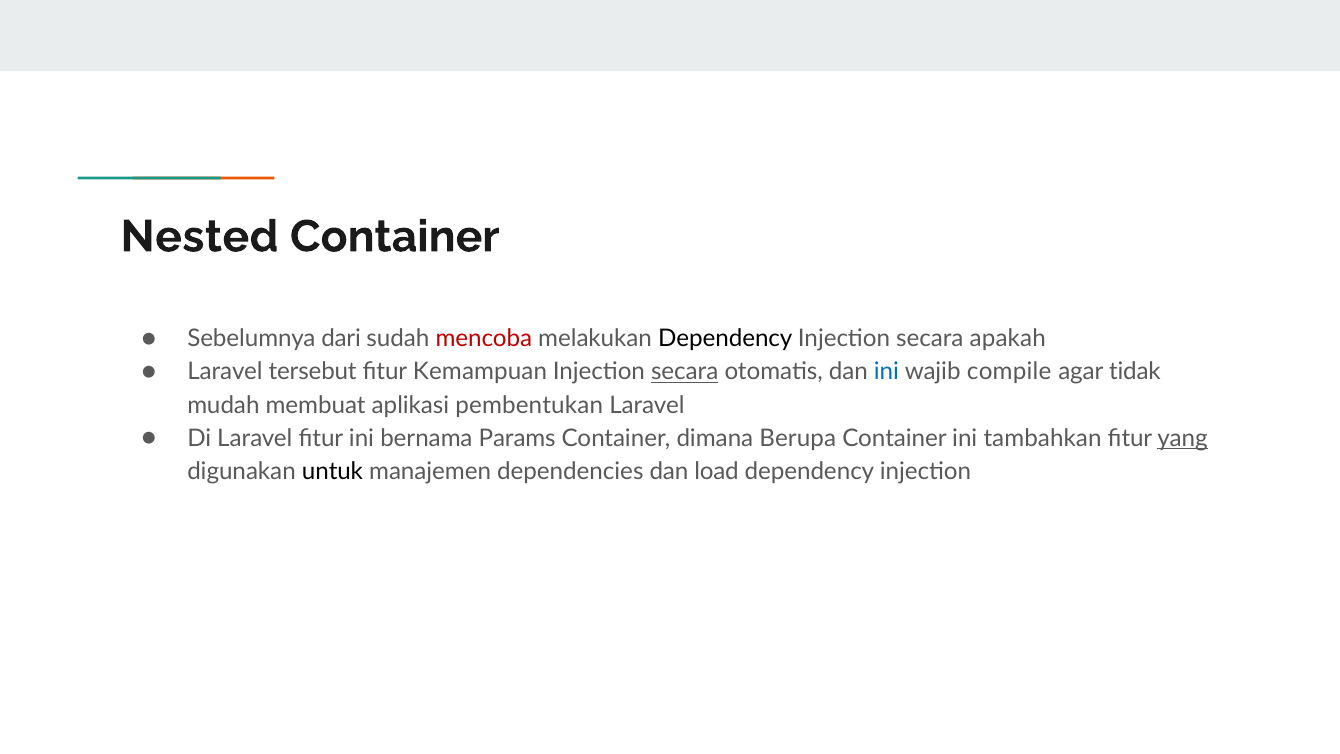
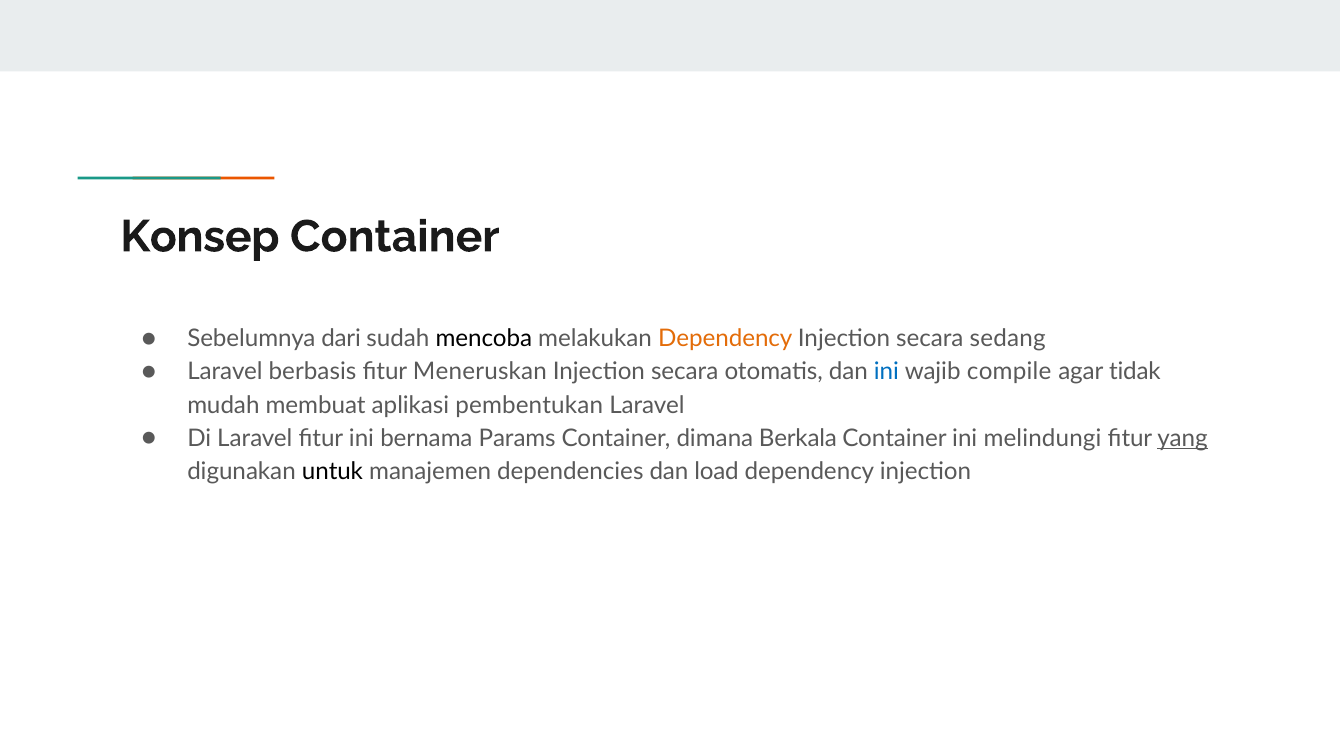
Nested: Nested -> Konsep (200, 237)
mencoba colour: red -> black (484, 339)
Dependency colour: black -> orange (725, 339)
apakah: apakah -> sedang (1008, 339)
tersebut: tersebut -> berbasis (313, 372)
Kemampuan: Kemampuan -> Meneruskan (480, 372)
secara underline: present -> none (685, 372)
Berupa: Berupa -> Berkala (798, 438)
tambahkan: tambahkan -> melindungi (1042, 438)
